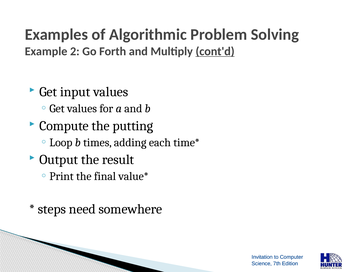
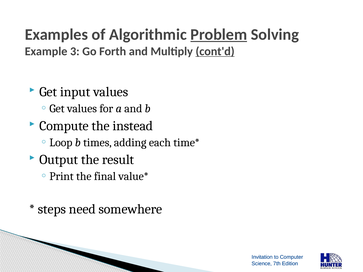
Problem underline: none -> present (219, 35)
2: 2 -> 3 (75, 51)
putting: putting -> instead (133, 126)
